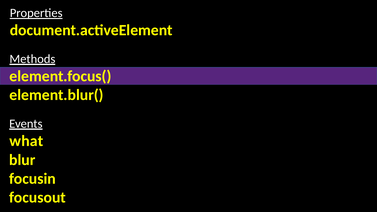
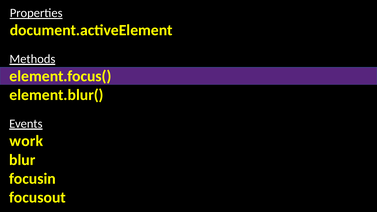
what: what -> work (26, 141)
